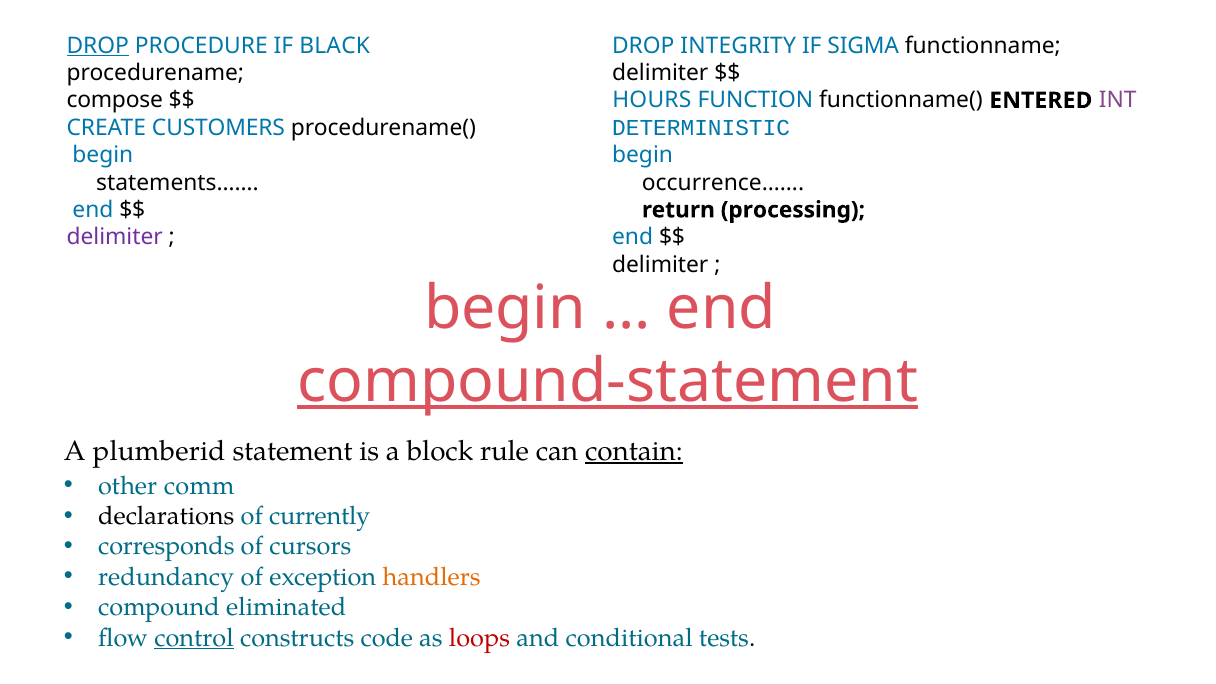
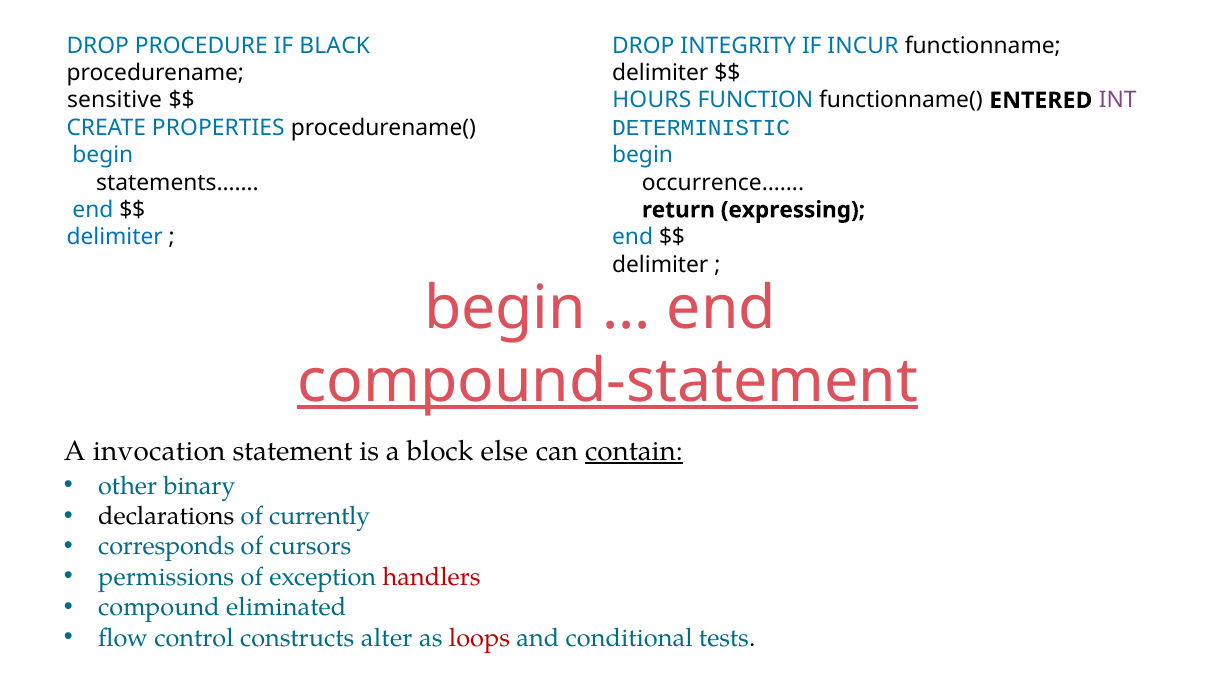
DROP underline: present -> none (98, 46)
SIGMA: SIGMA -> INCUR (863, 46)
compose: compose -> sensitive (115, 100)
CUSTOMERS: CUSTOMERS -> PROPERTIES (218, 128)
processing: processing -> expressing (793, 210)
delimiter colour: purple -> blue (115, 237)
plumberid: plumberid -> invocation (159, 451)
rule: rule -> else (504, 451)
comm: comm -> binary (199, 486)
redundancy: redundancy -> permissions (166, 577)
handlers colour: orange -> red (432, 577)
control underline: present -> none (194, 638)
code: code -> alter (387, 638)
